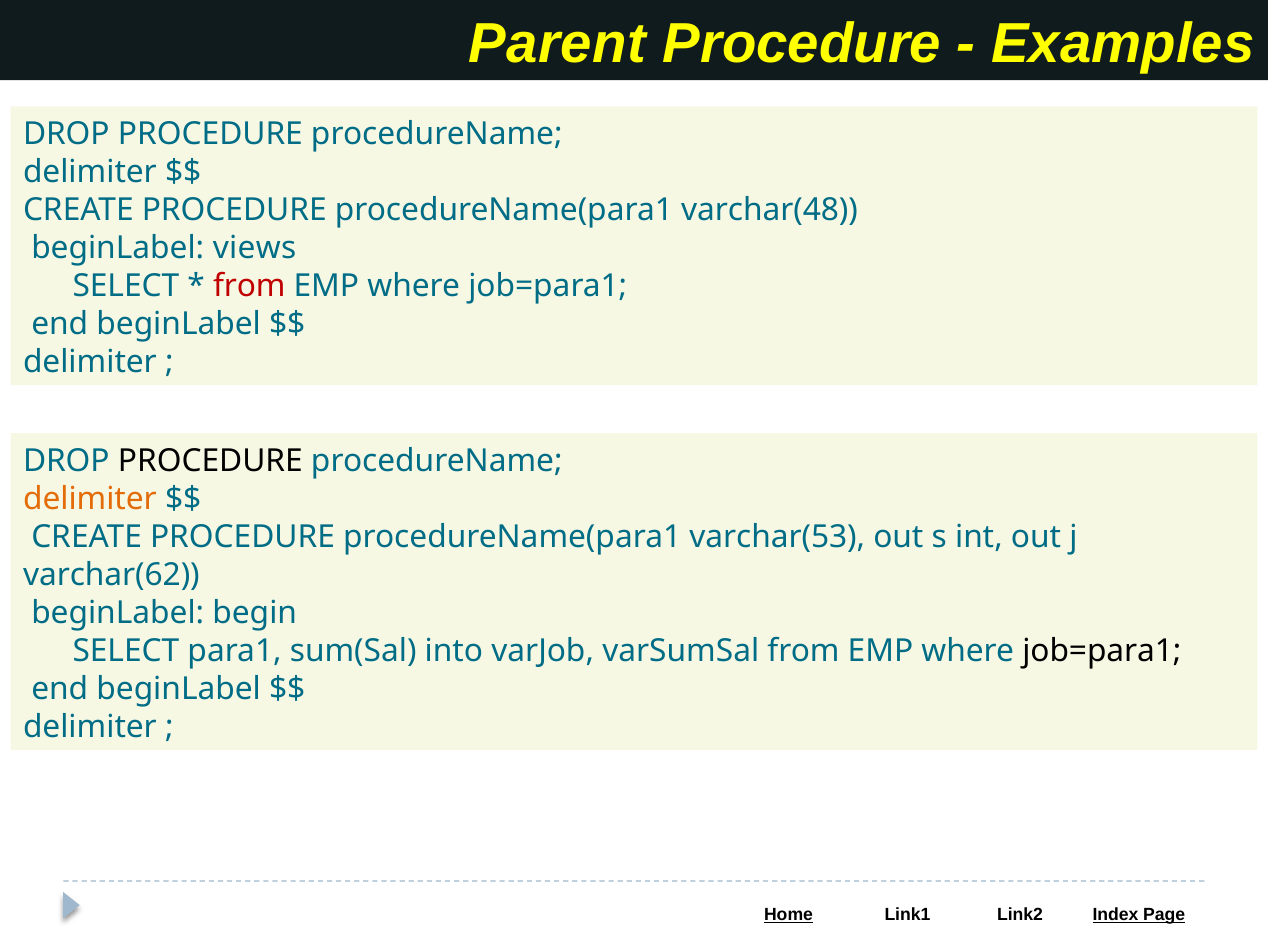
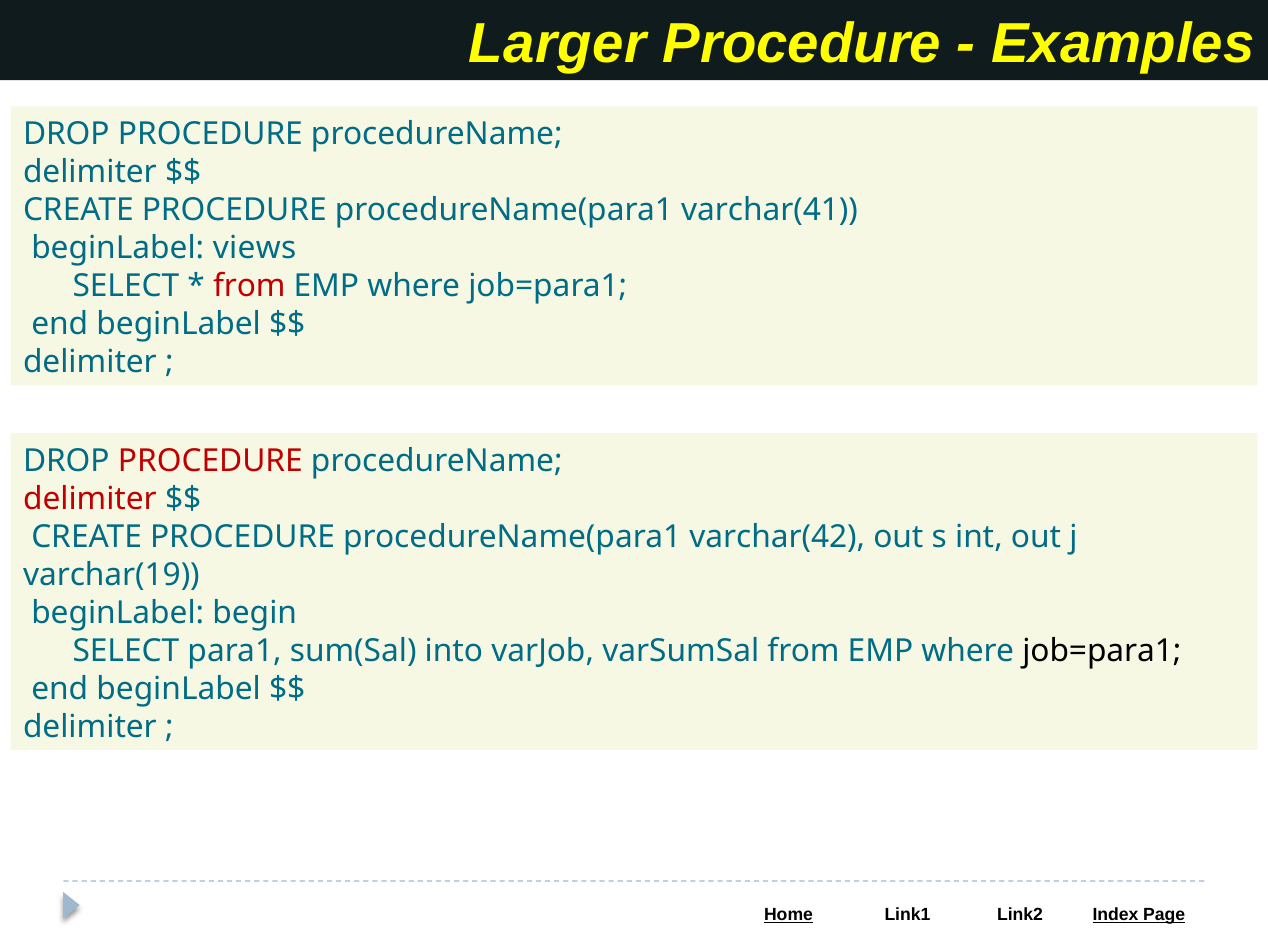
Parent: Parent -> Larger (557, 44)
varchar(48: varchar(48 -> varchar(41 (770, 210)
PROCEDURE colour: black -> red (210, 461)
delimiter colour: orange -> red (90, 499)
varchar(53: varchar(53 -> varchar(42 (777, 537)
varchar(62: varchar(62 -> varchar(19 (111, 575)
